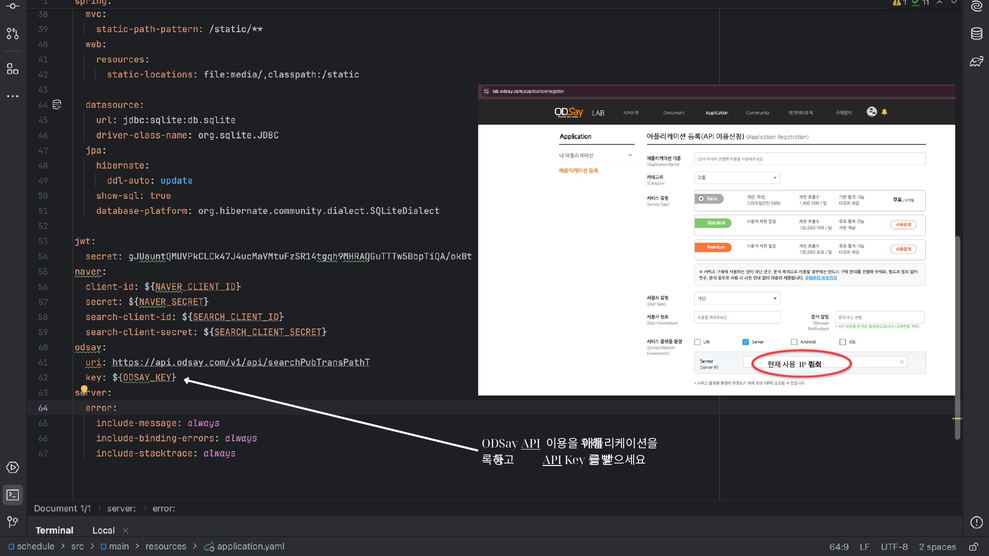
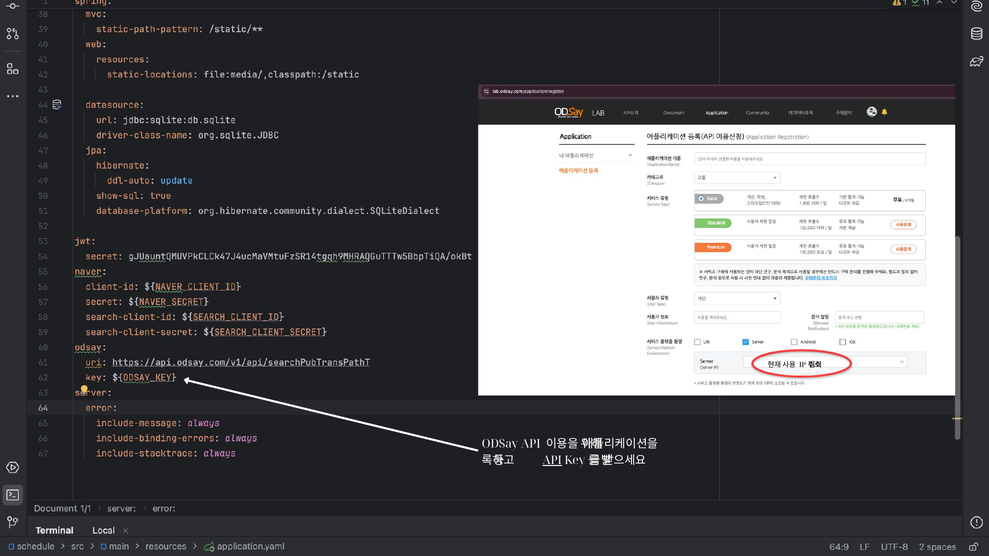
API underline: present -> none (531, 444)
